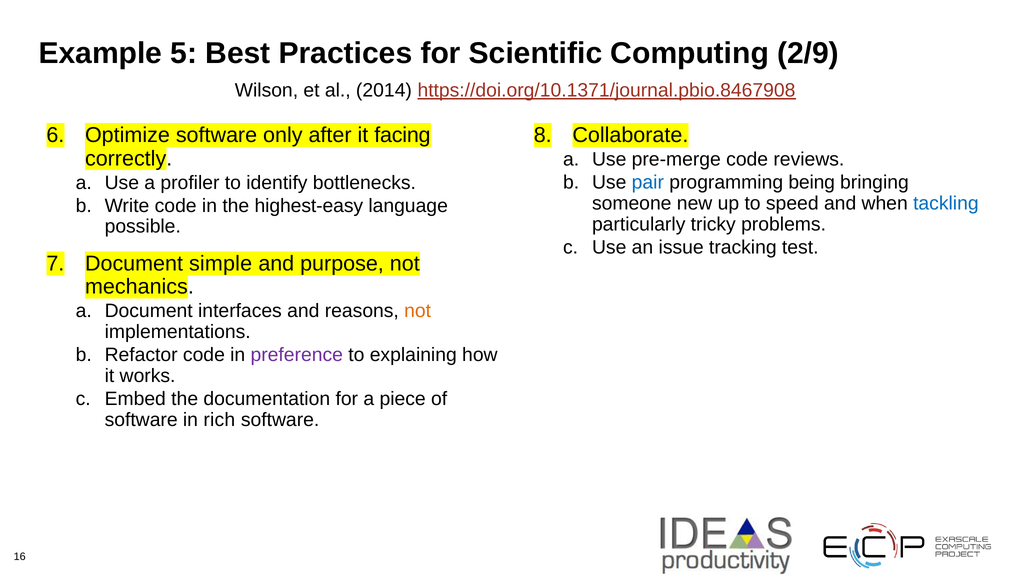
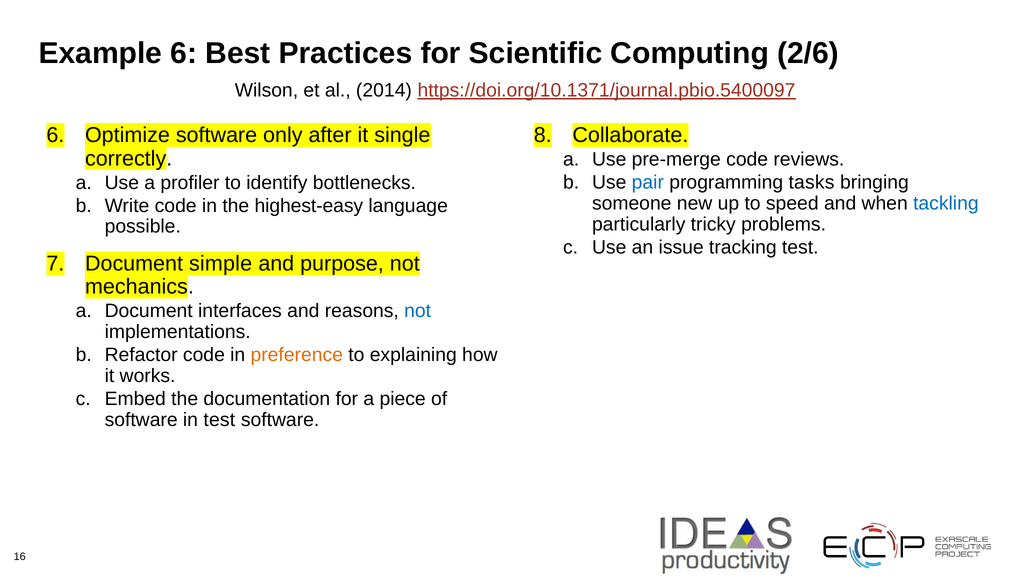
Example 5: 5 -> 6 (184, 53)
2/9: 2/9 -> 2/6 (808, 53)
https://doi.org/10.1371/journal.pbio.8467908: https://doi.org/10.1371/journal.pbio.8467908 -> https://doi.org/10.1371/journal.pbio.5400097 (606, 90)
facing: facing -> single (402, 135)
being: being -> tasks (811, 183)
not colour: orange -> blue (418, 311)
preference colour: purple -> orange (297, 355)
in rich: rich -> test (219, 420)
